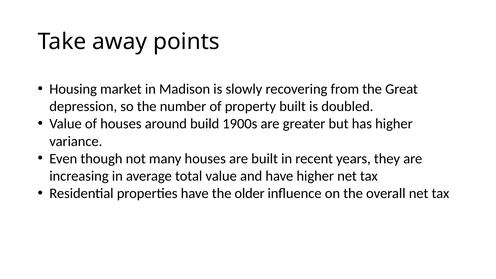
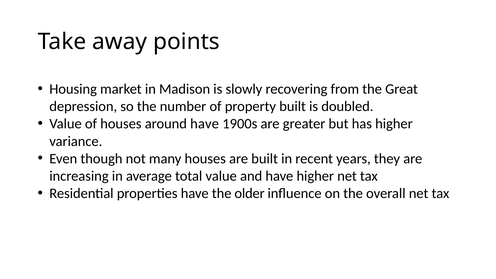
around build: build -> have (205, 124)
